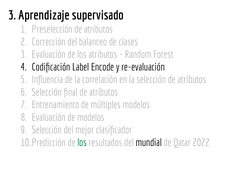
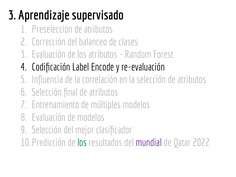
mundial colour: black -> purple (149, 143)
